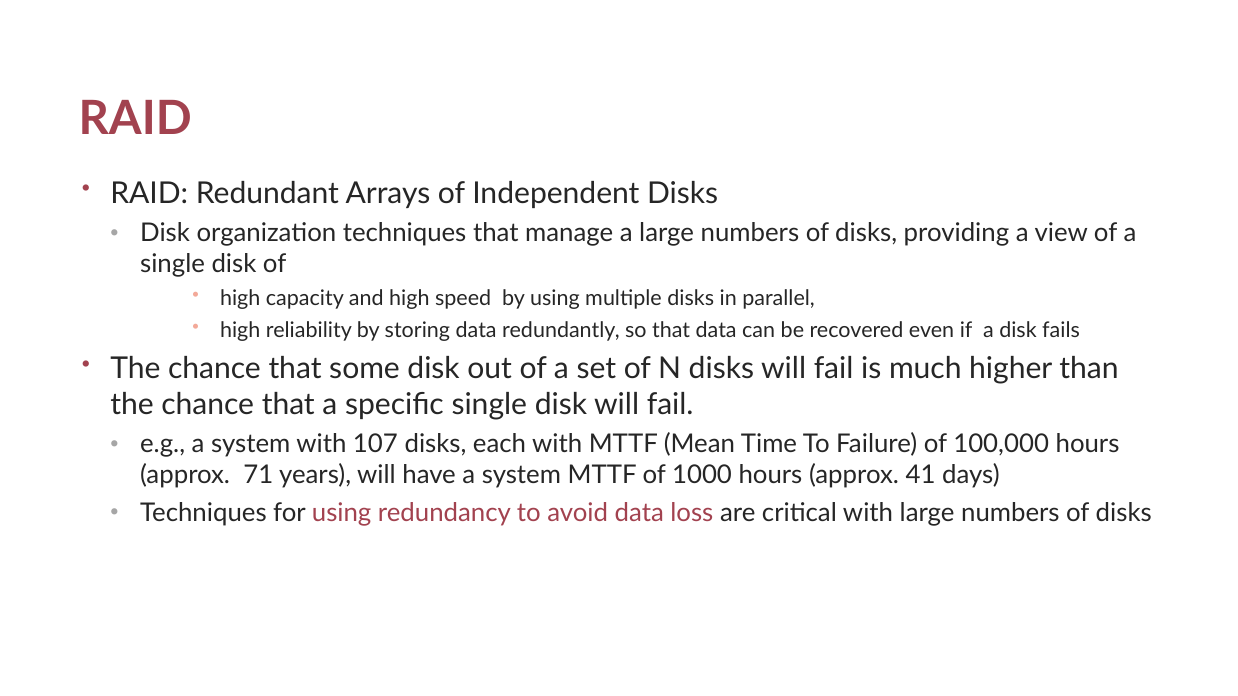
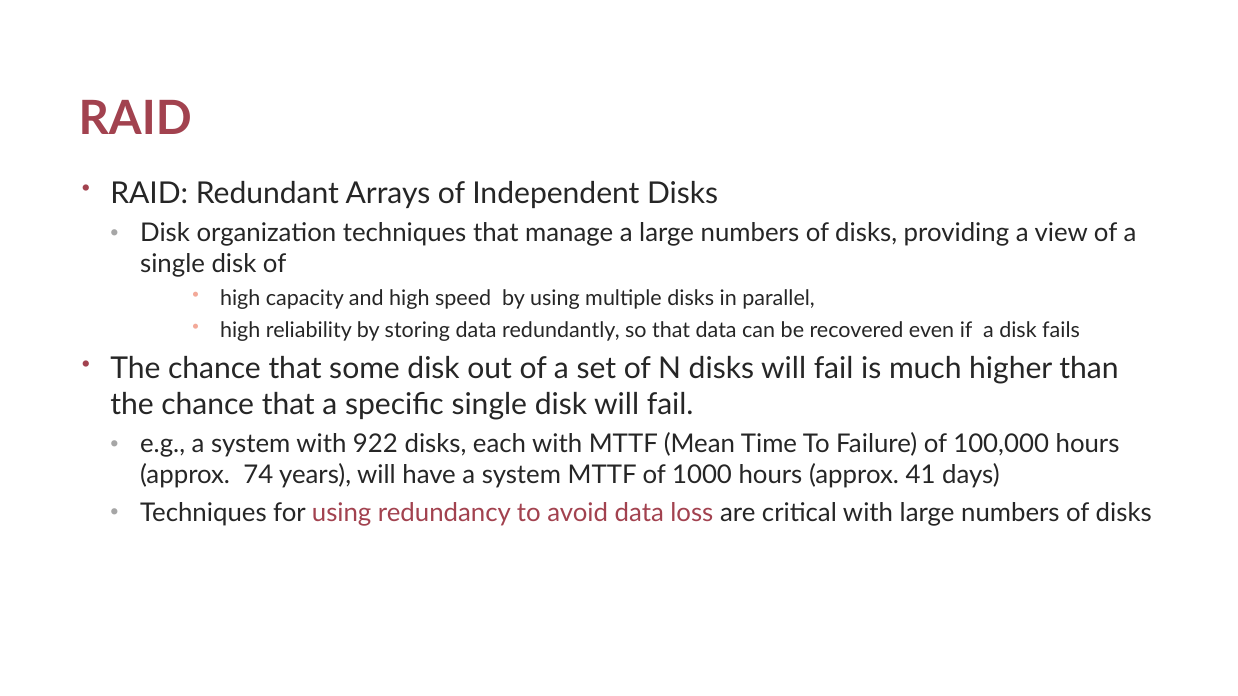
107: 107 -> 922 (375, 445)
71: 71 -> 74 (258, 476)
